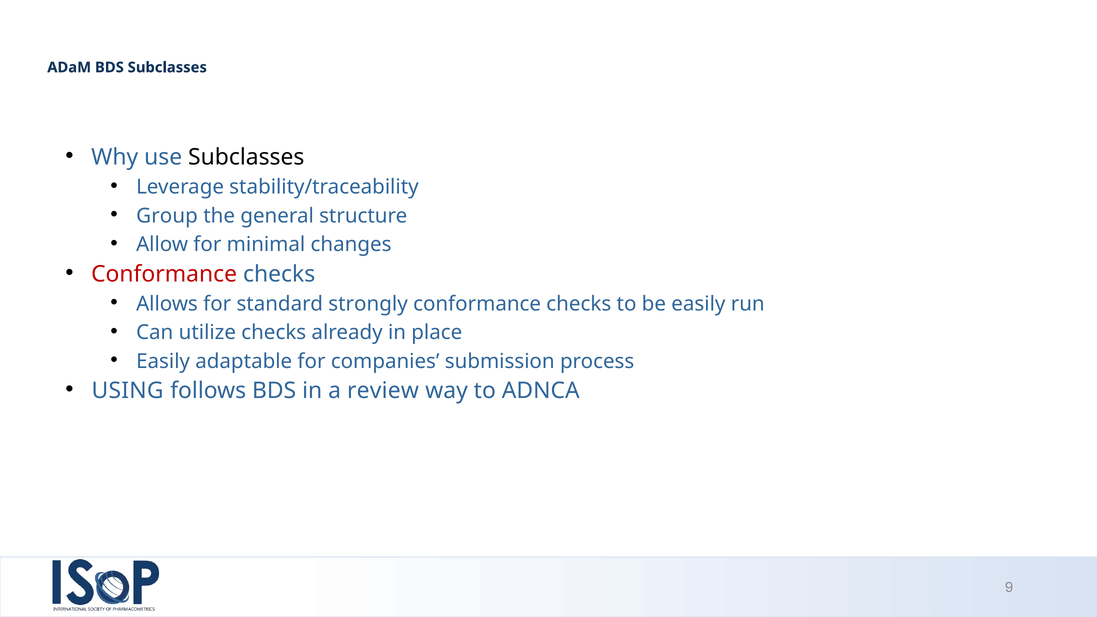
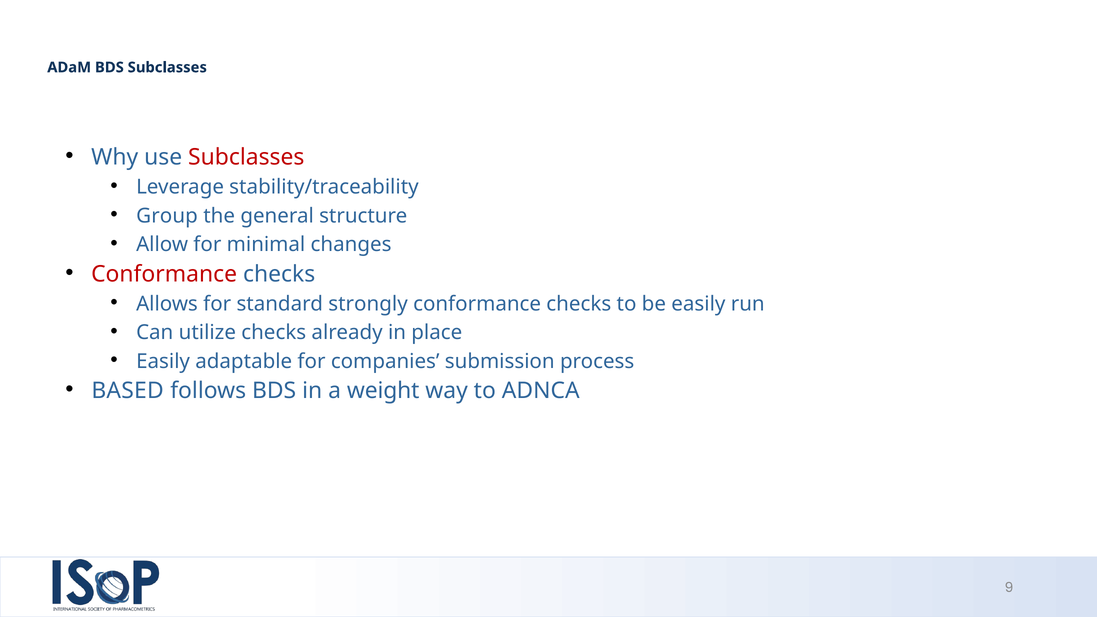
Subclasses colour: black -> red (246, 157)
USING: USING -> BASED (128, 391)
review: review -> weight (383, 391)
